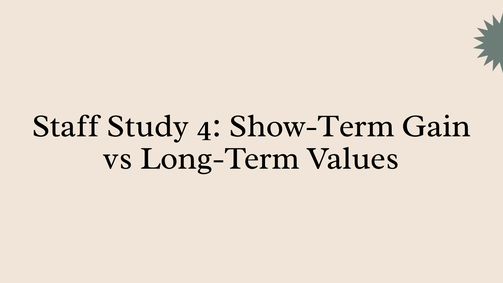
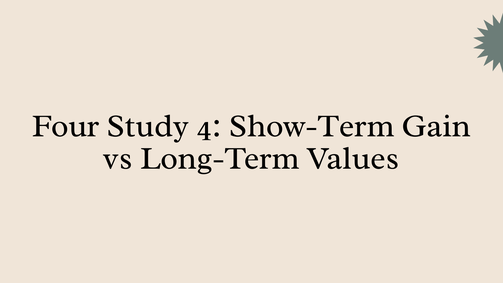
Staff: Staff -> Four (66, 126)
